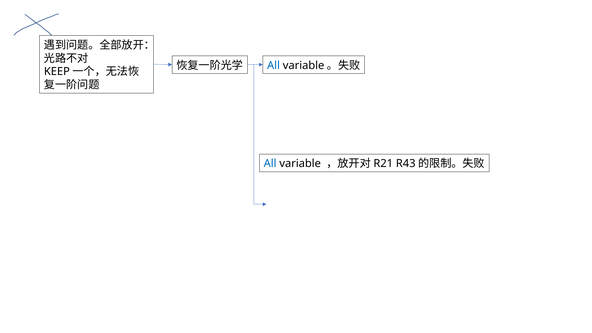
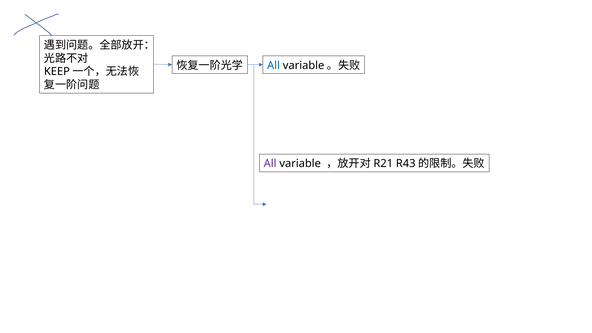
All colour: blue -> purple (270, 164)
